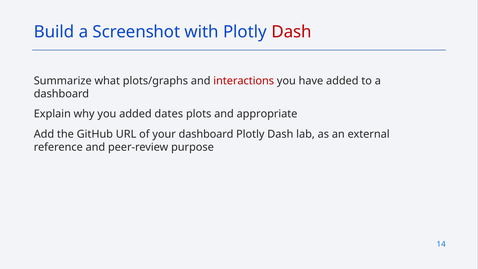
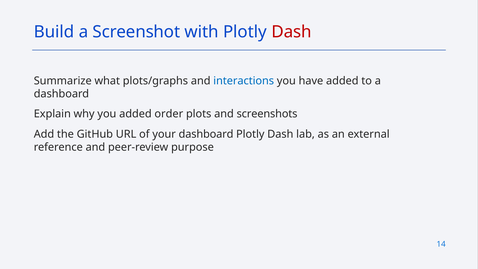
interactions colour: red -> blue (244, 81)
dates: dates -> order (169, 114)
appropriate: appropriate -> screenshots (267, 114)
